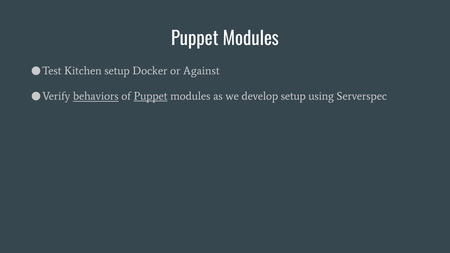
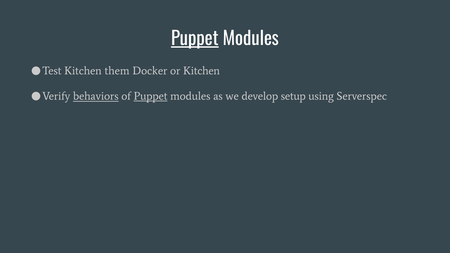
Puppet underline: none -> present (195, 39)
Kitchen setup: setup -> them (117, 71)
or Against: Against -> Kitchen (201, 71)
